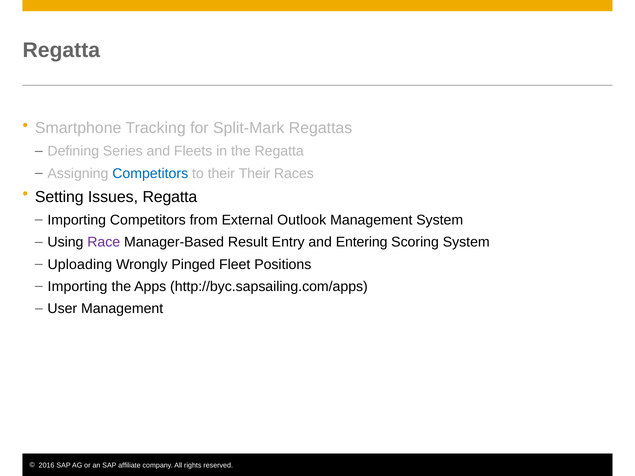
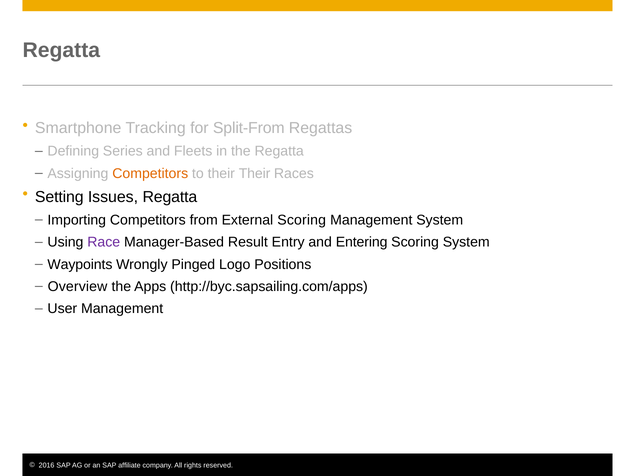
Split-Mark: Split-Mark -> Split-From (249, 128)
Competitors colour: blue -> orange (150, 174)
External Outlook: Outlook -> Scoring (302, 220)
Uploading: Uploading -> Waypoints (80, 265)
Fleet: Fleet -> Logo (235, 265)
Importing: Importing -> Overview (78, 287)
